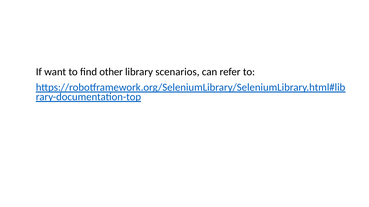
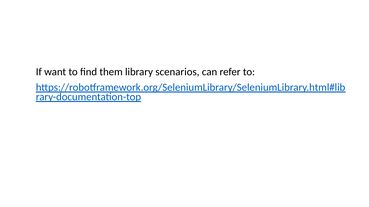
other: other -> them (111, 72)
